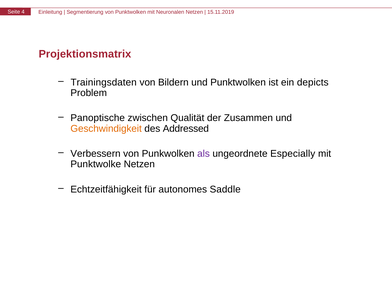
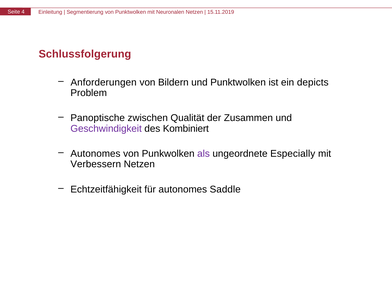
Projektionsmatrix: Projektionsmatrix -> Schlussfolgerung (85, 54)
Trainingsdaten: Trainingsdaten -> Anforderungen (104, 82)
Geschwindigkeit colour: orange -> purple (106, 129)
Addressed: Addressed -> Kombiniert (186, 129)
Verbessern: Verbessern -> Autonomes (95, 154)
Punktwolke: Punktwolke -> Verbessern (96, 164)
